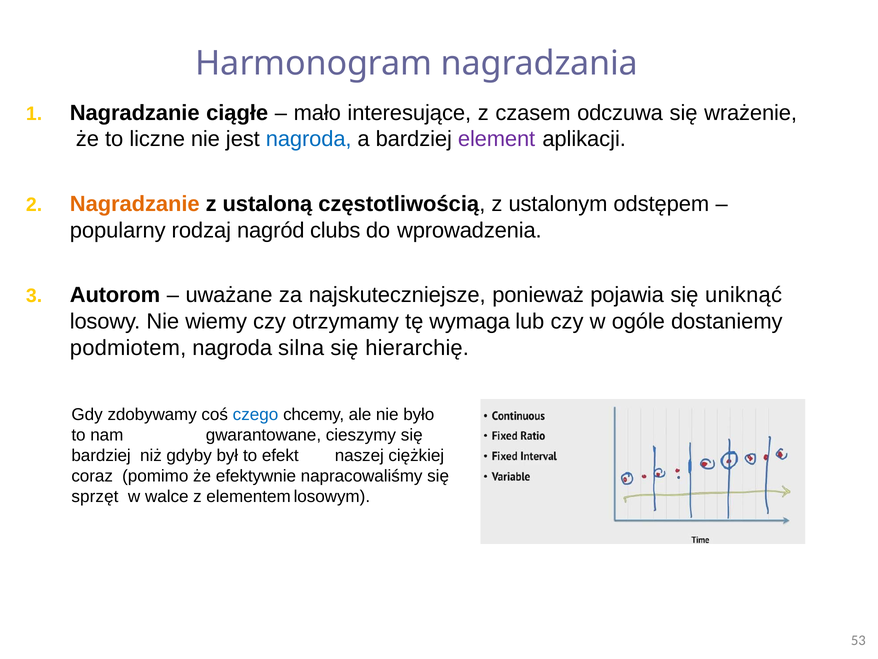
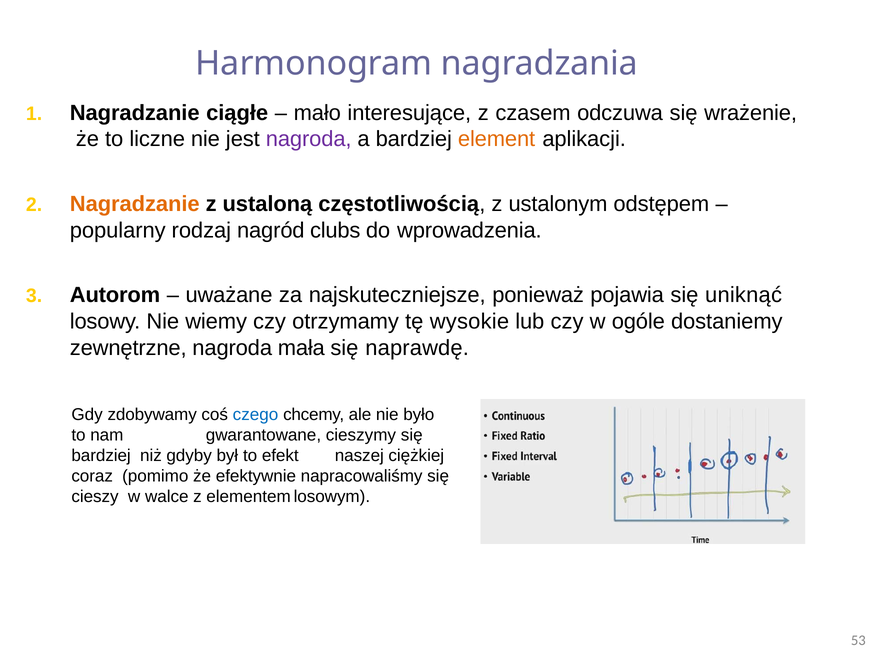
nagroda colour: blue -> purple (309, 139)
element colour: purple -> orange (497, 139)
wymaga: wymaga -> wysokie (469, 321)
podmiotem: podmiotem -> zewnętrzne (128, 348)
silna: silna -> mała (301, 348)
hierarchię: hierarchię -> naprawdę (417, 348)
sprzęt: sprzęt -> cieszy (95, 496)
